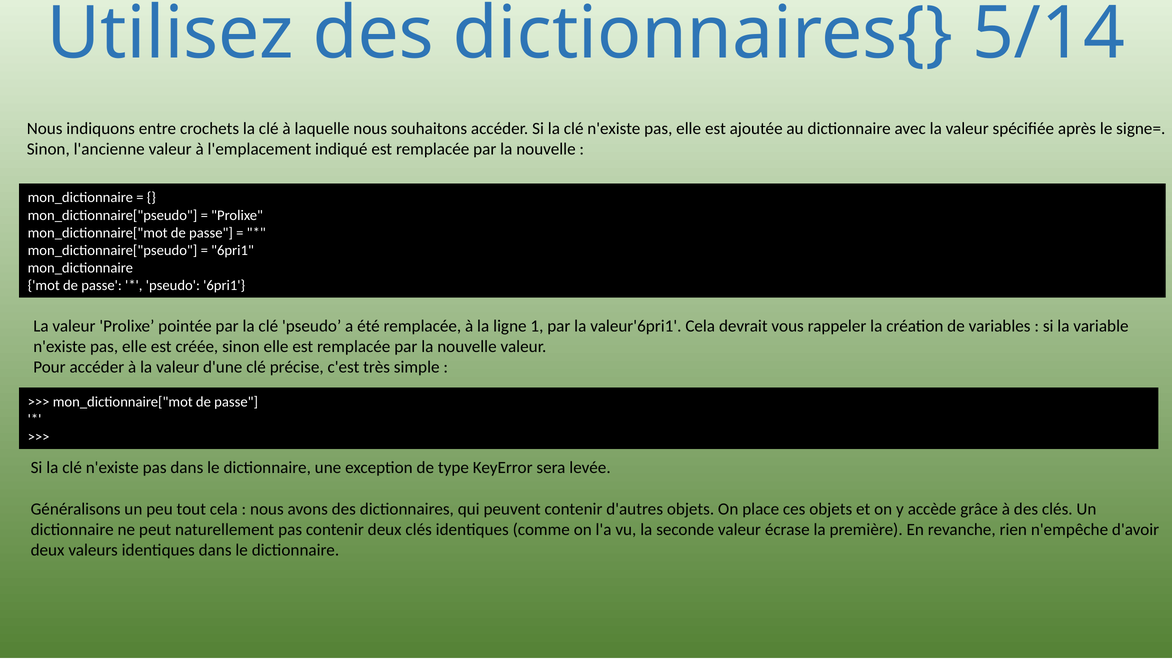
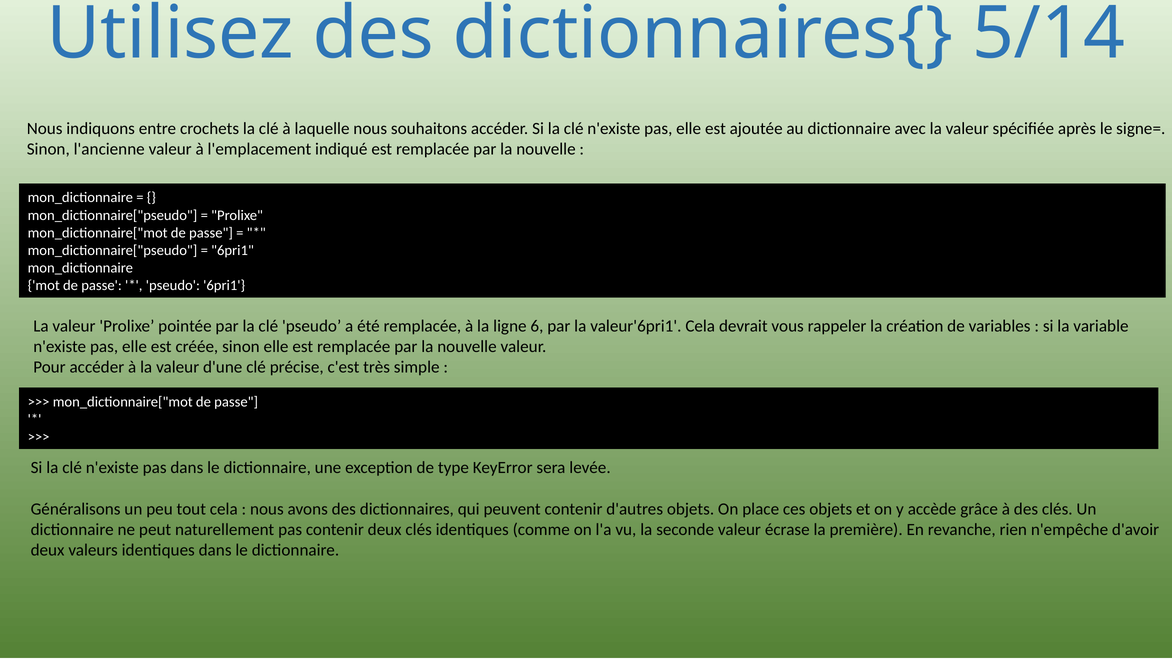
1: 1 -> 6 (537, 326)
